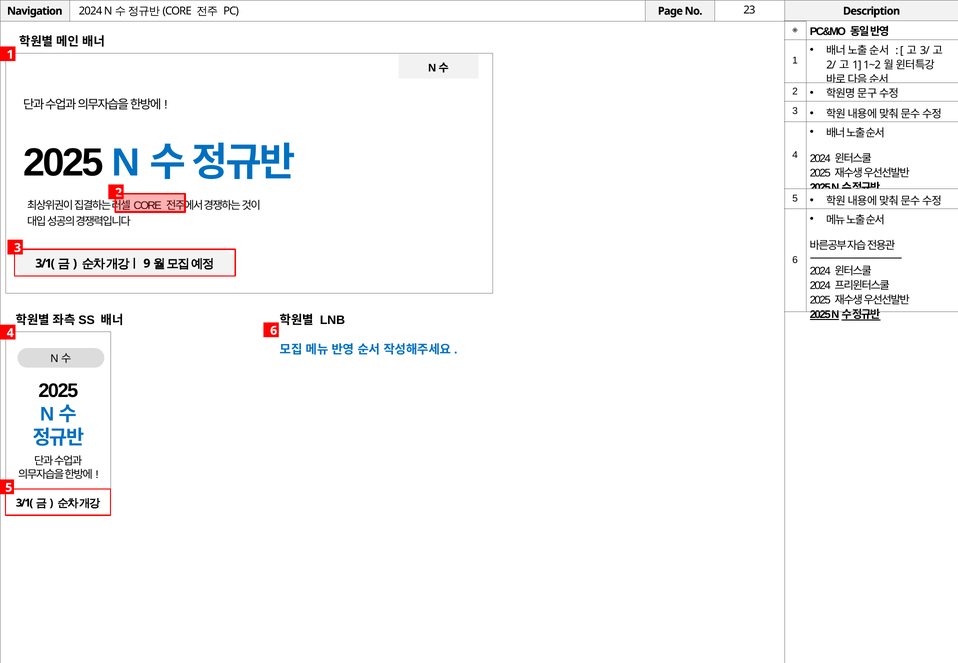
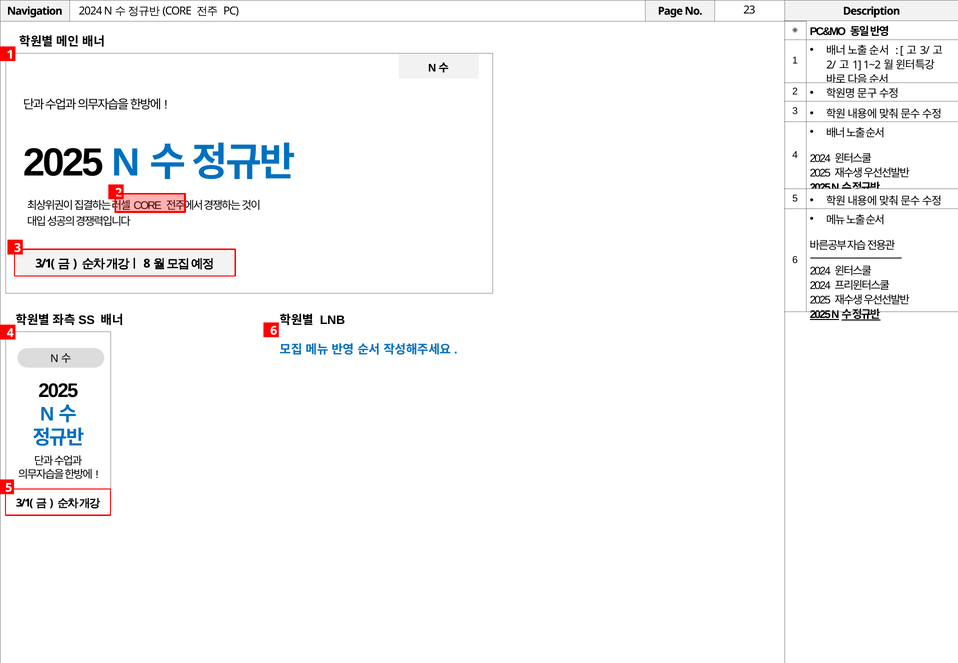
9: 9 -> 8 (147, 264)
